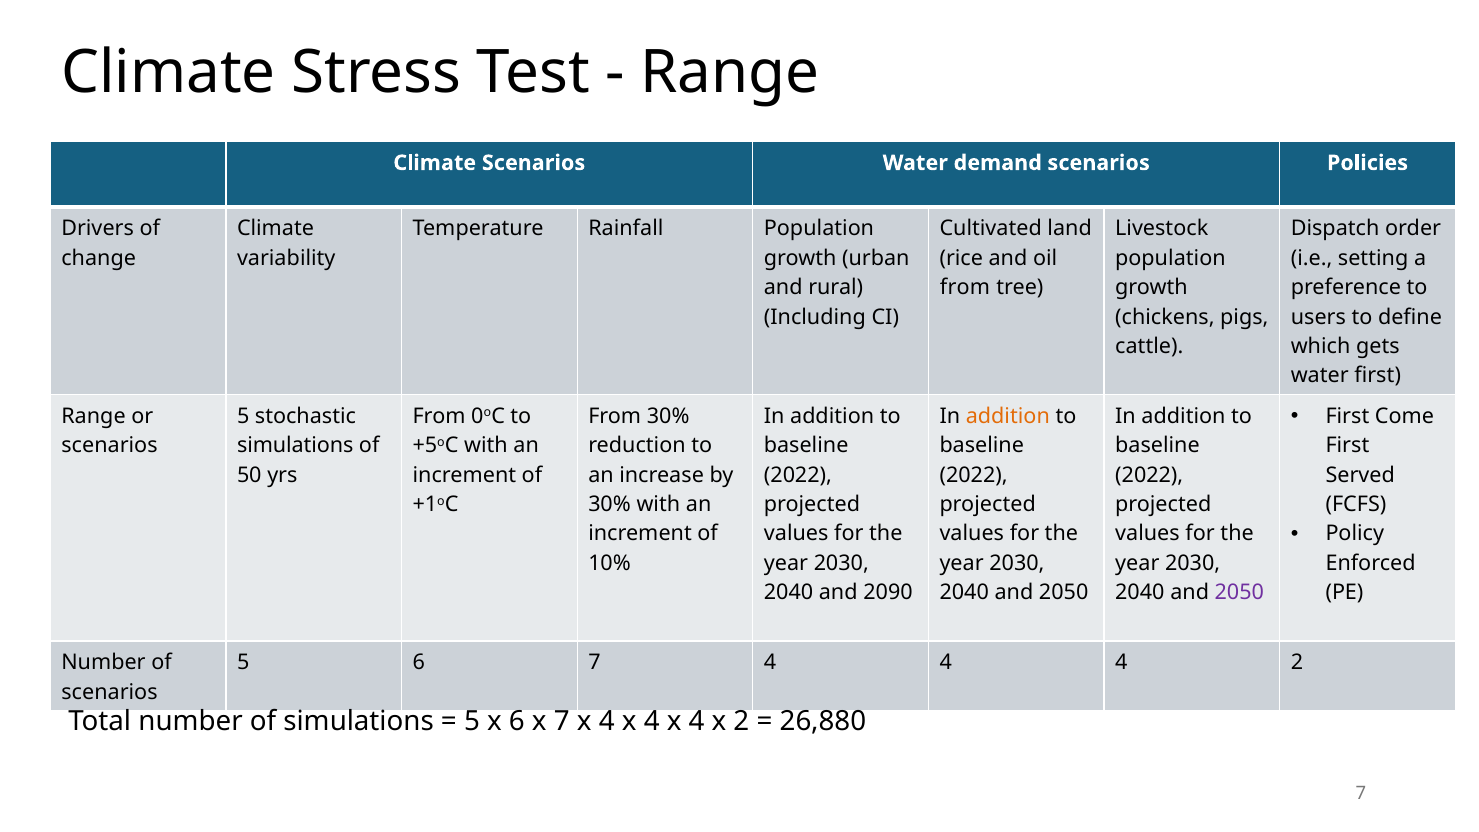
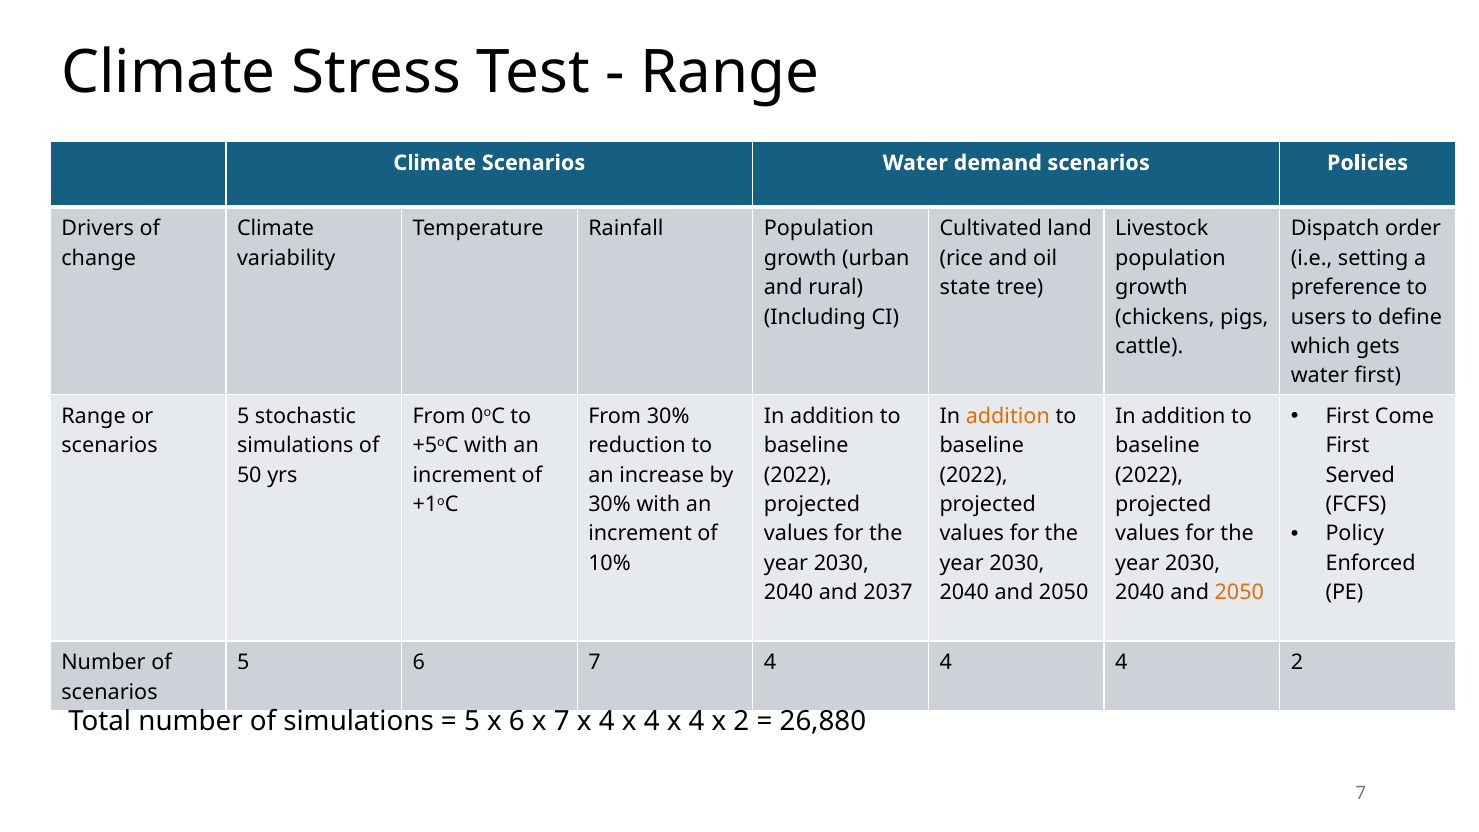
from: from -> state (965, 288)
2090: 2090 -> 2037 (888, 593)
2050 colour: purple -> orange (1239, 593)
